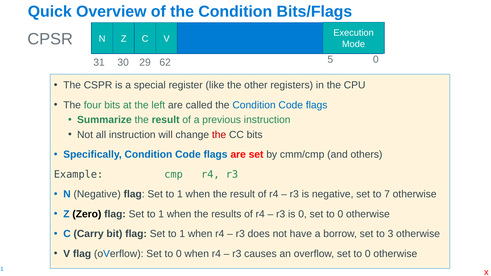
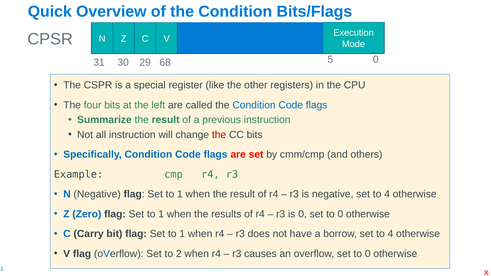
62: 62 -> 68 (165, 62)
negative set to 7: 7 -> 4 (387, 194)
Zero colour: black -> blue (87, 214)
borrow set to 3: 3 -> 4 (390, 234)
0: 0 -> 2 (179, 254)
